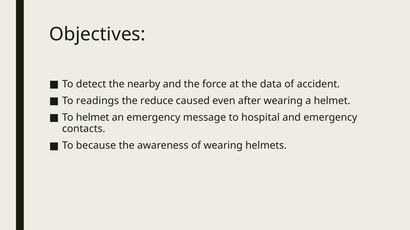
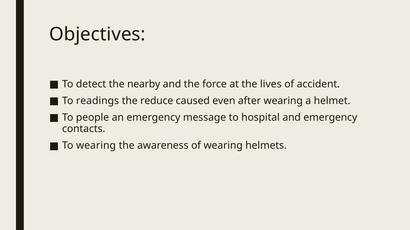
data: data -> lives (271, 84)
To helmet: helmet -> people (93, 118)
To because: because -> wearing (96, 146)
